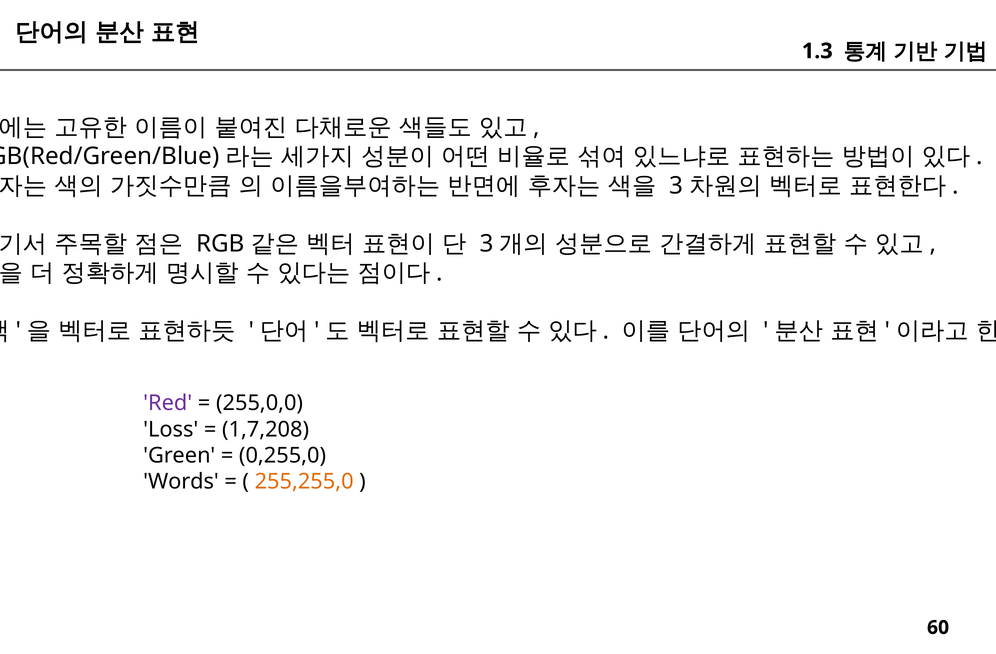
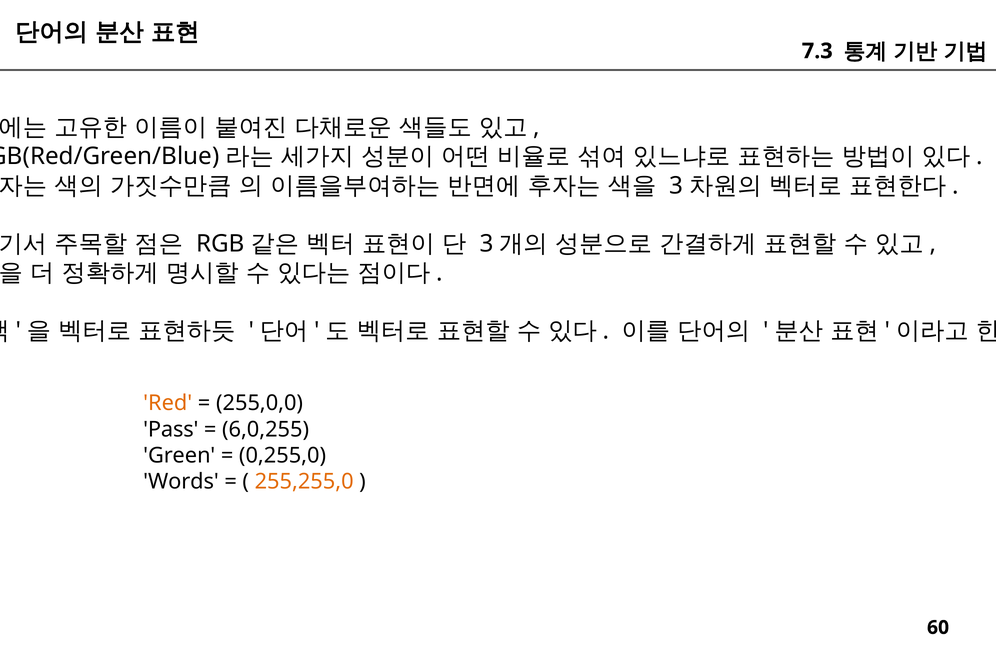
1.3: 1.3 -> 7.3 (817, 51)
Red colour: purple -> orange (168, 403)
Loss: Loss -> Pass (171, 430)
1,7,208: 1,7,208 -> 6,0,255 (266, 430)
